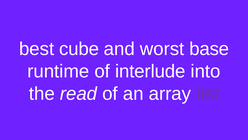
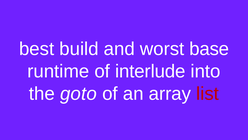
cube: cube -> build (79, 49)
read: read -> goto (78, 93)
list colour: purple -> red (208, 93)
